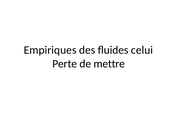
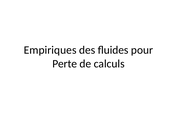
celui: celui -> pour (142, 50)
mettre: mettre -> calculs (109, 63)
